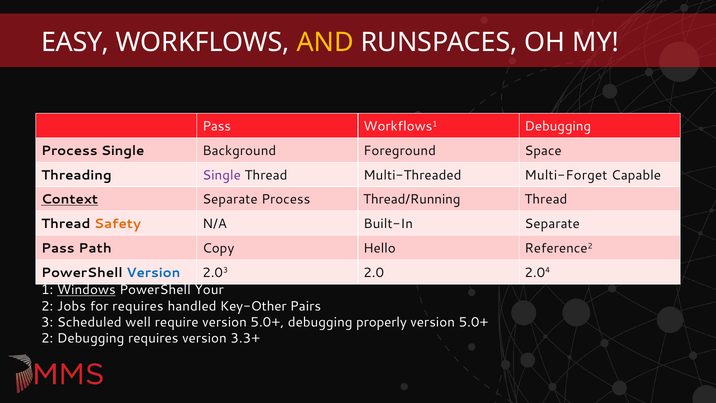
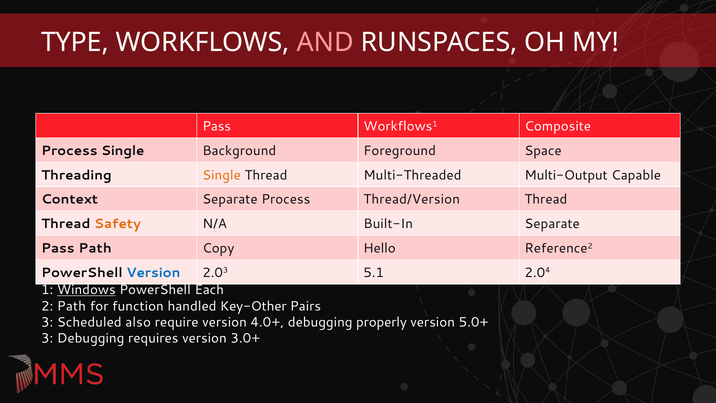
EASY: EASY -> TYPE (75, 42)
AND colour: yellow -> pink (325, 42)
Workflows1 Debugging: Debugging -> Composite (558, 126)
Single colour: purple -> orange (222, 175)
Multi-Forget: Multi-Forget -> Multi-Output (566, 175)
Context underline: present -> none (70, 199)
Thread/Running: Thread/Running -> Thread/Version (412, 199)
2.0: 2.0 -> 5.1 (374, 272)
Your: Your -> Each (209, 290)
2 Jobs: Jobs -> Path (72, 306)
for requires: requires -> function (138, 306)
well: well -> also (138, 322)
require version 5.0+: 5.0+ -> 4.0+ (267, 322)
2: 2 -> 3 (47, 338)
3.3+: 3.3+ -> 3.0+ (245, 338)
